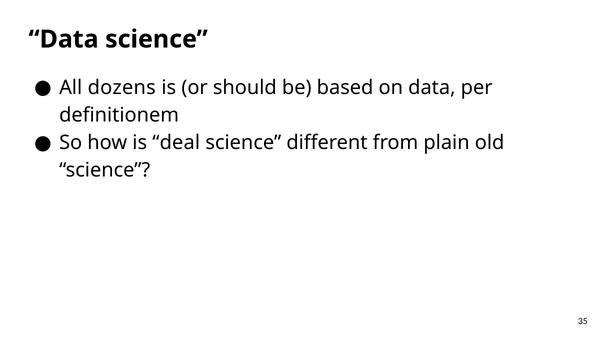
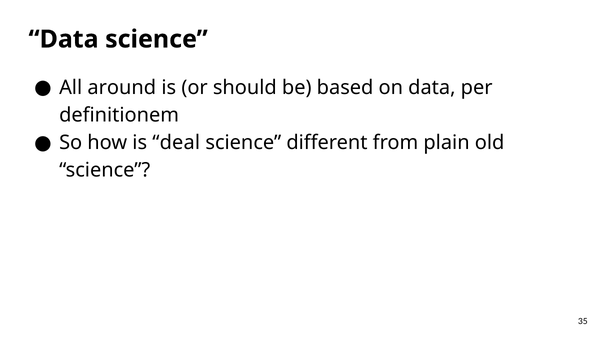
dozens: dozens -> around (122, 87)
